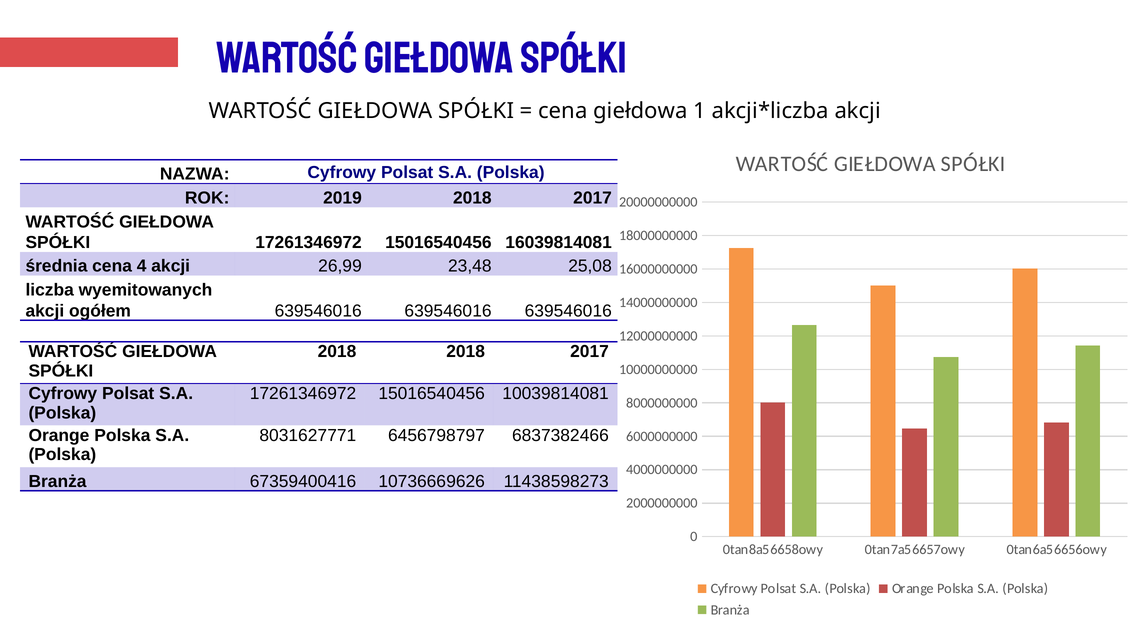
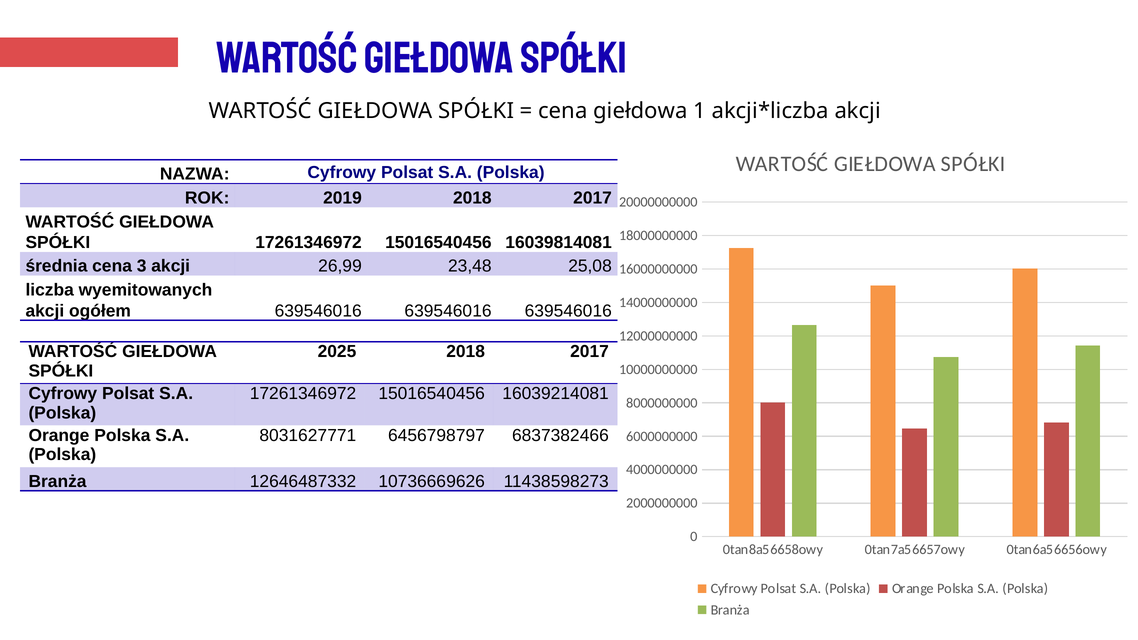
4: 4 -> 3 (142, 266)
2018: 2018 -> 2025 (337, 352)
10039814081: 10039814081 -> 16039214081 (556, 394)
67359400416: 67359400416 -> 12646487332 (303, 482)
